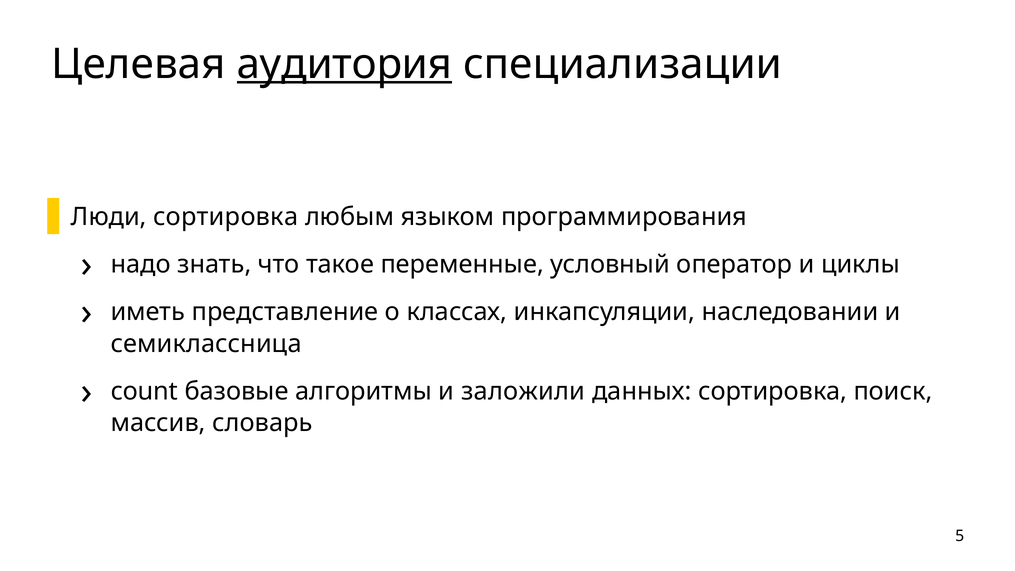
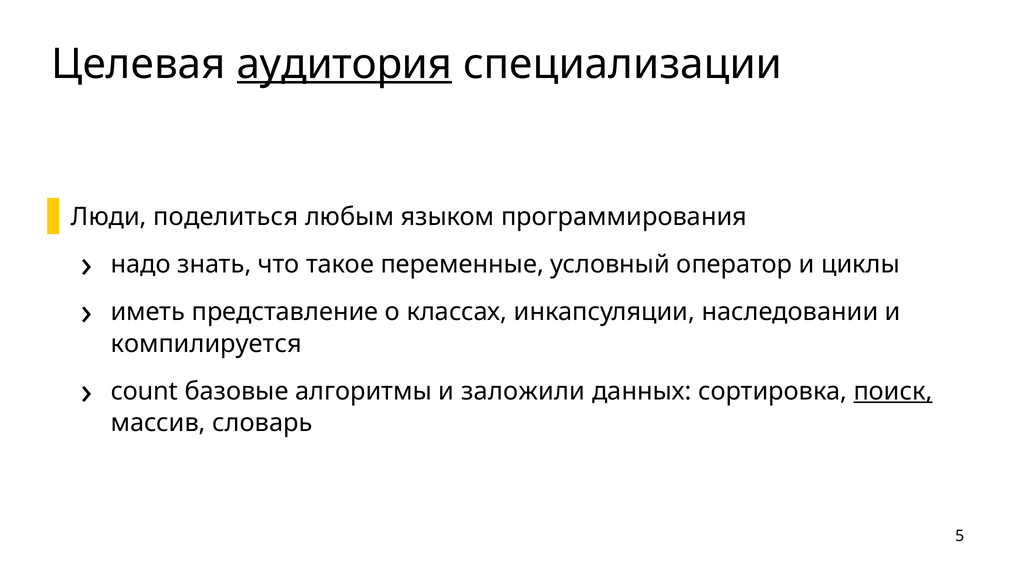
Люди сортировка: сортировка -> поделиться (226, 217)
семиклассница: семиклассница -> компилируется (206, 344)
поиск underline: none -> present (893, 391)
